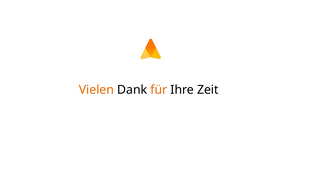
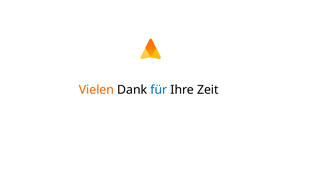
für colour: orange -> blue (159, 90)
